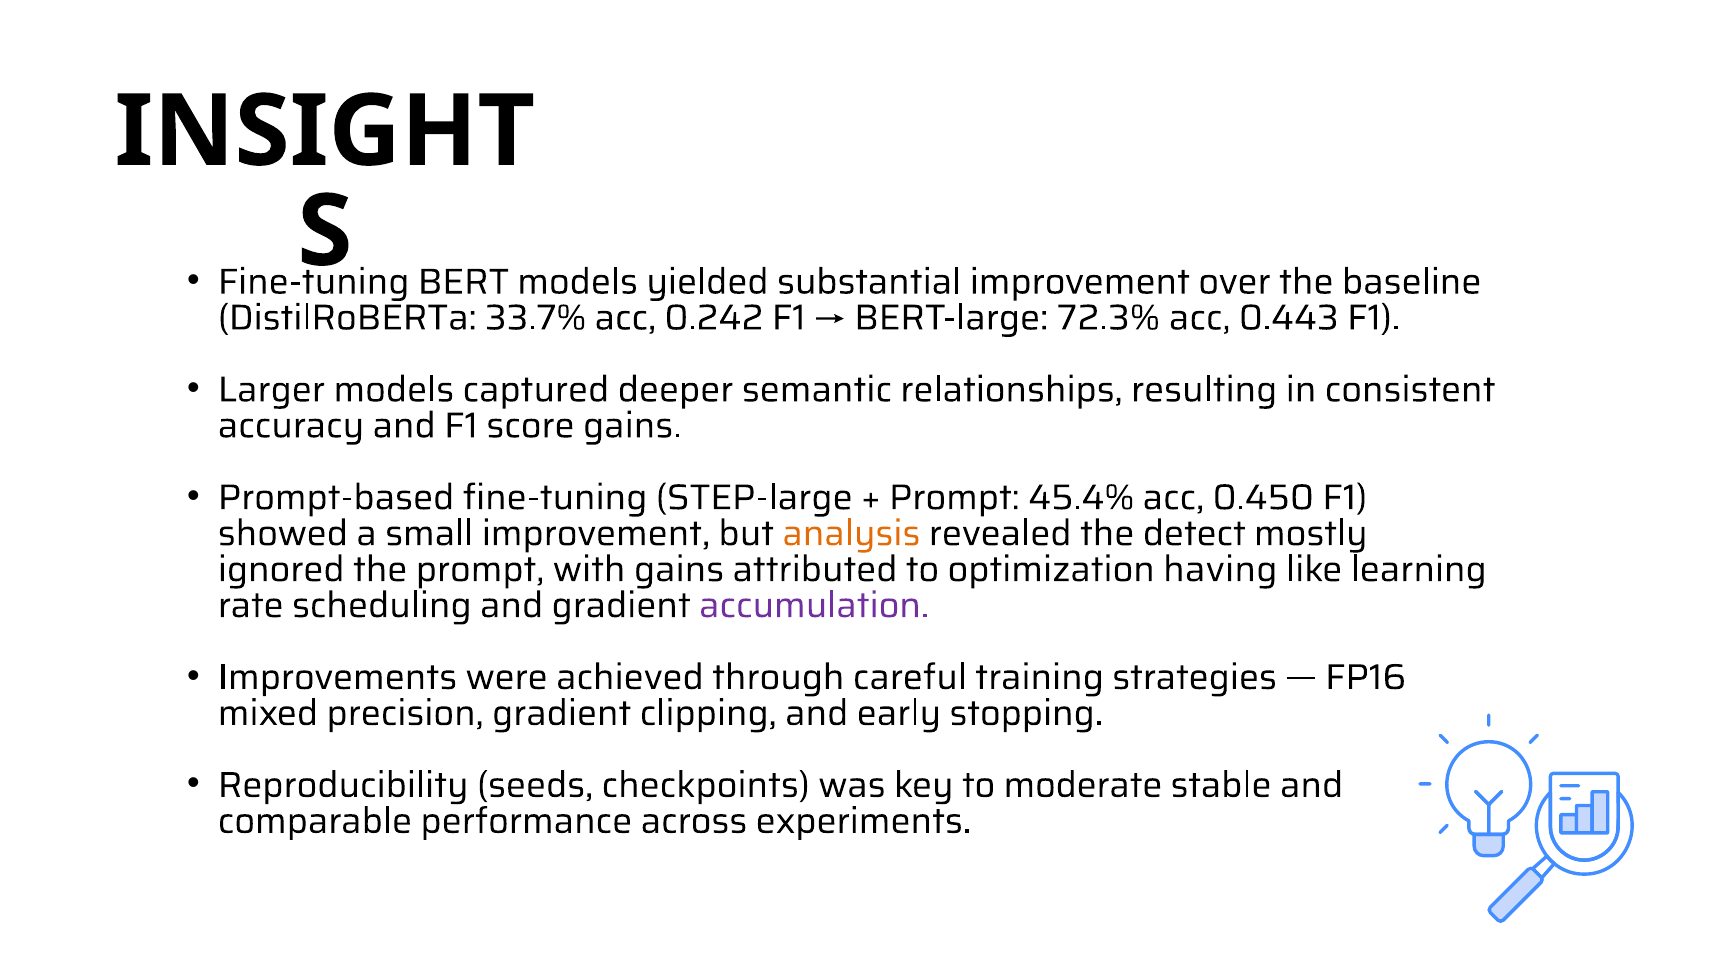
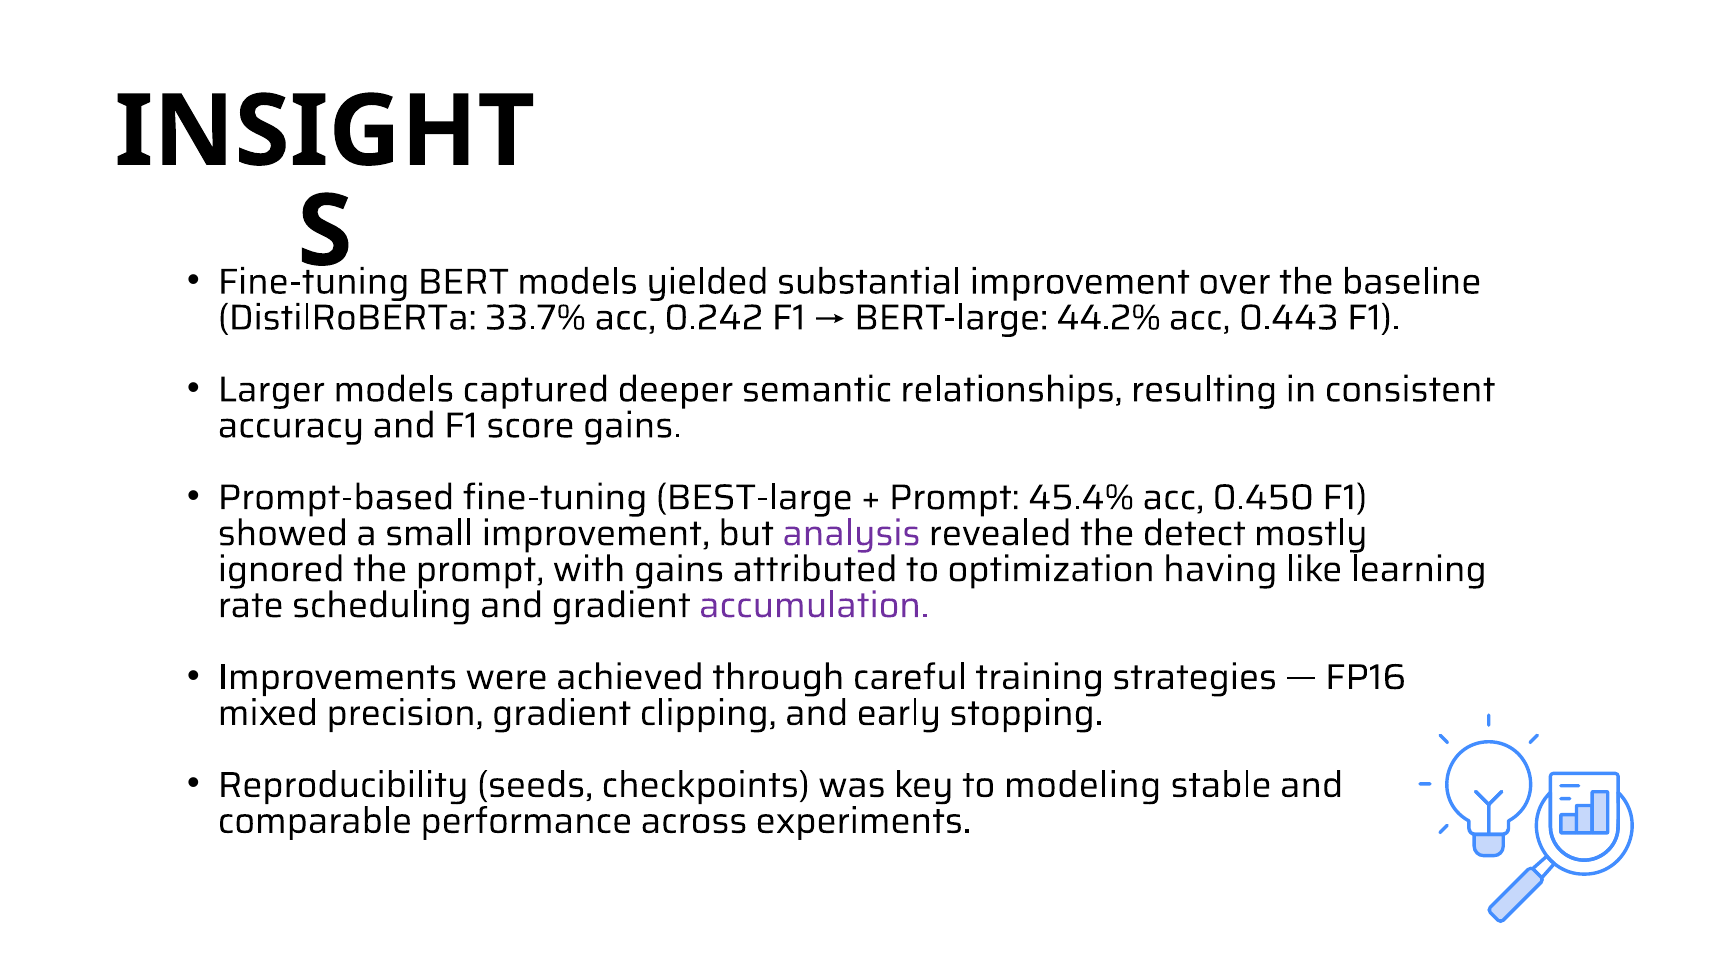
72.3%: 72.3% -> 44.2% (1109, 318)
STEP-large: STEP-large -> BEST-large (754, 497)
analysis colour: orange -> purple (851, 533)
moderate: moderate -> modeling (1083, 785)
